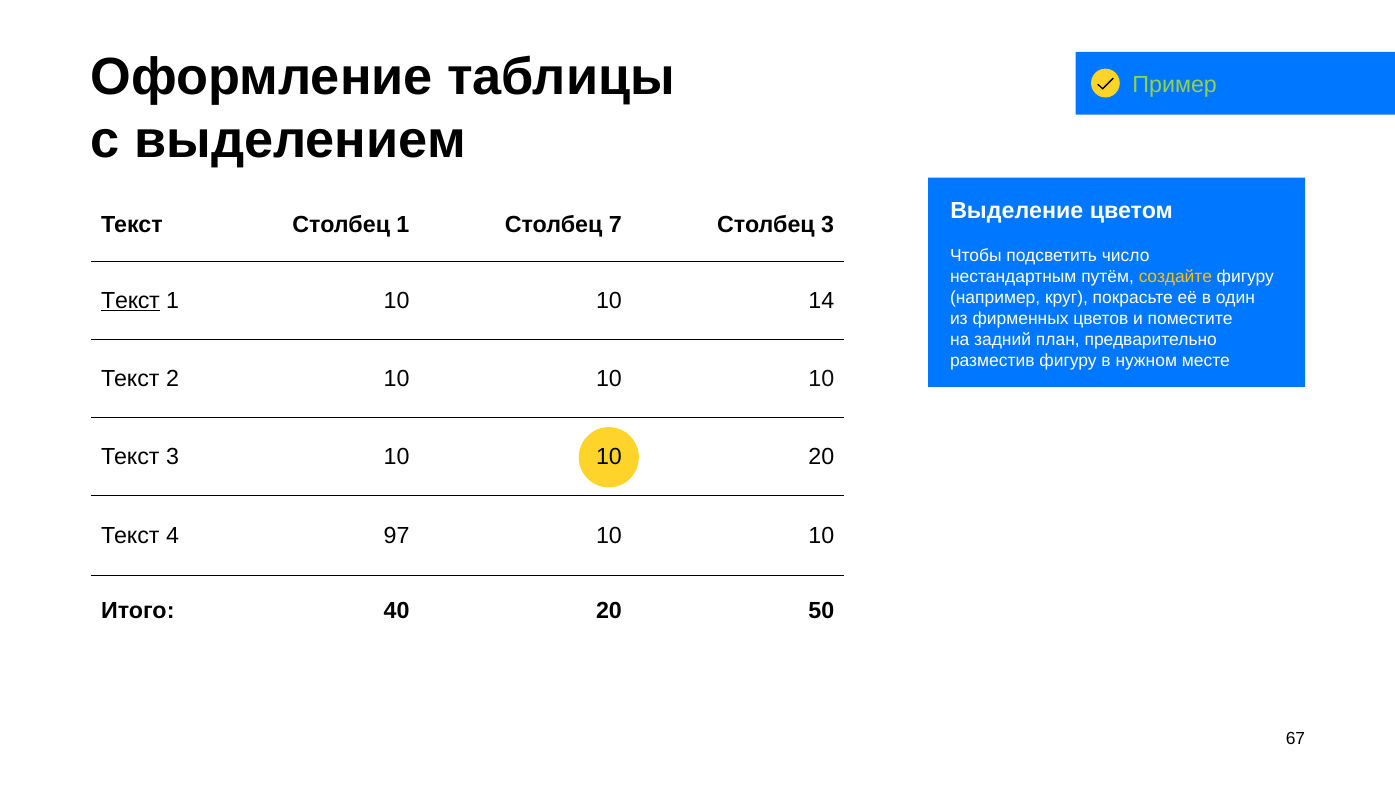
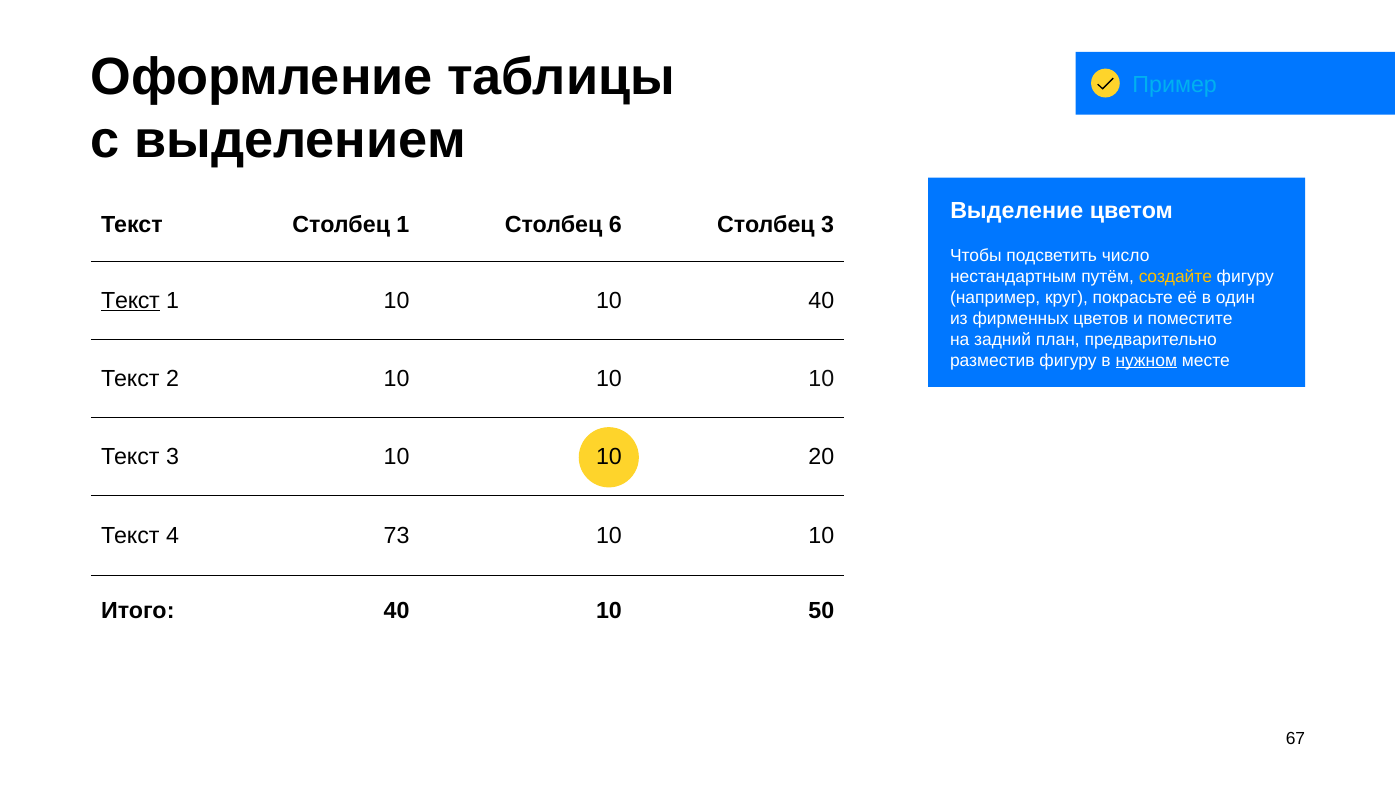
Пример colour: light green -> light blue (1175, 85)
7: 7 -> 6 (615, 225)
10 14: 14 -> 40 (821, 301)
нужном underline: none -> present (1146, 360)
97: 97 -> 73 (397, 535)
40 20: 20 -> 10 (609, 611)
